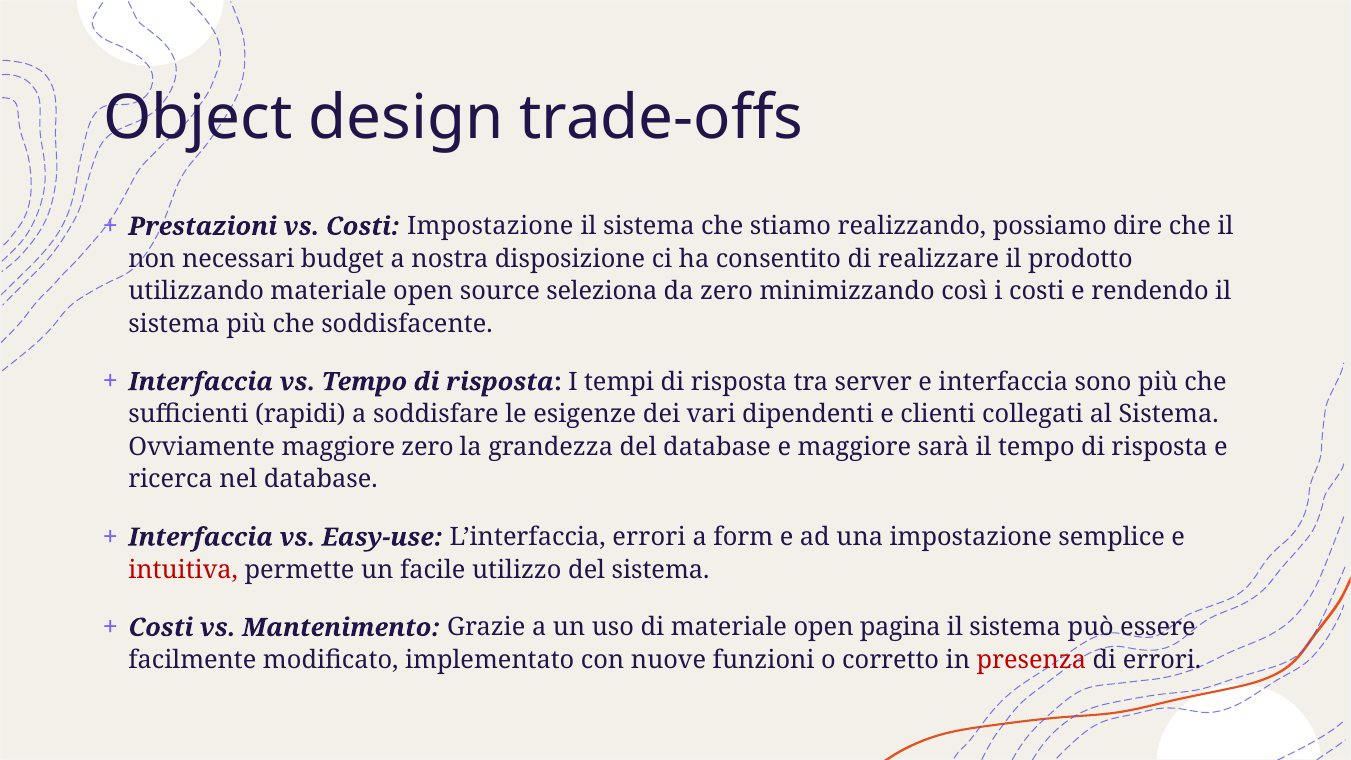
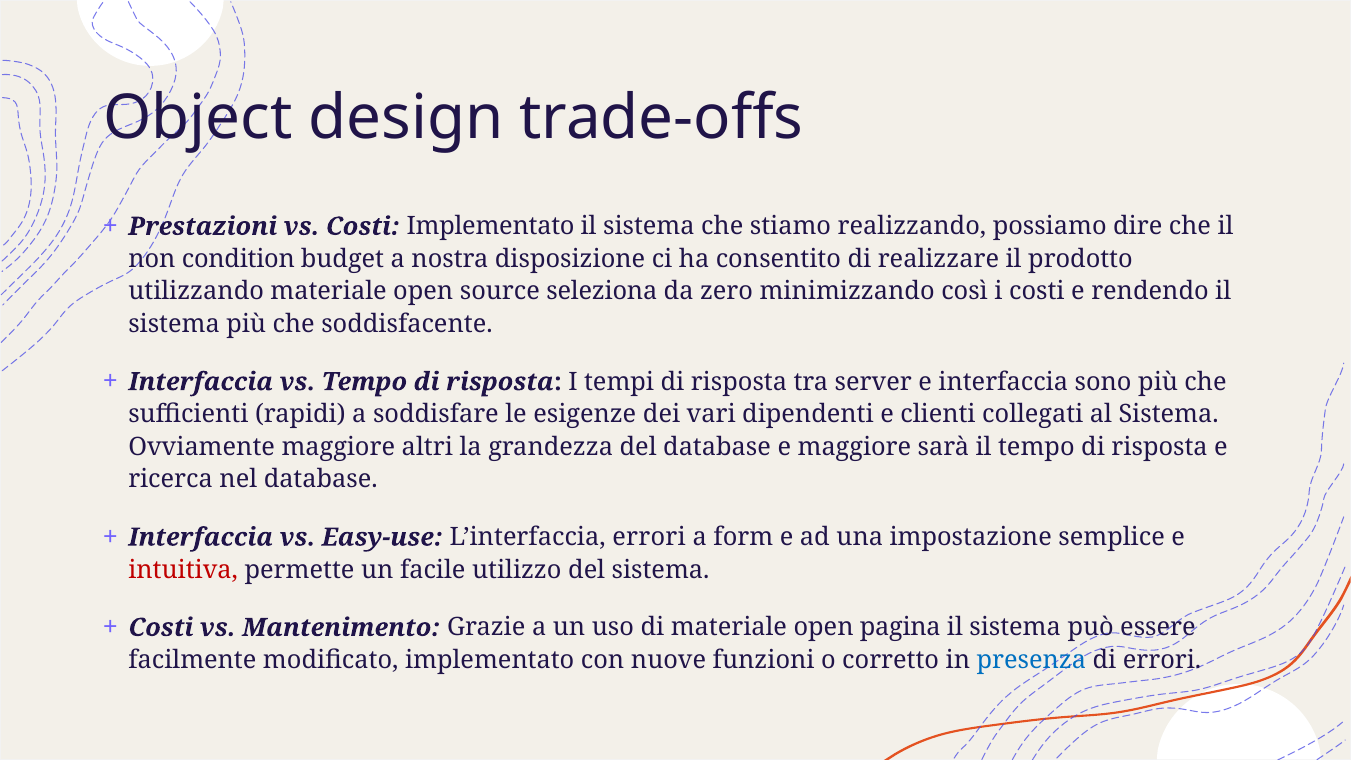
Costi Impostazione: Impostazione -> Implementato (491, 226)
necessari: necessari -> condition (238, 259)
maggiore zero: zero -> altri (427, 447)
presenza colour: red -> blue (1031, 660)
